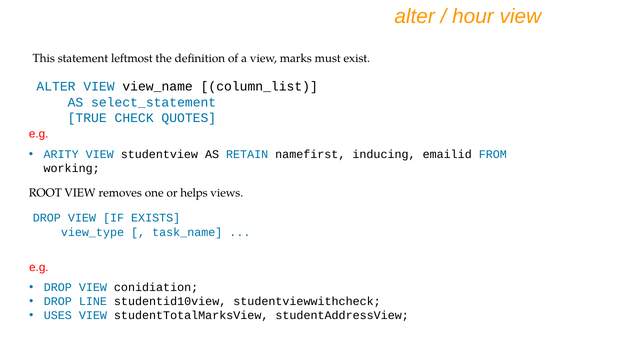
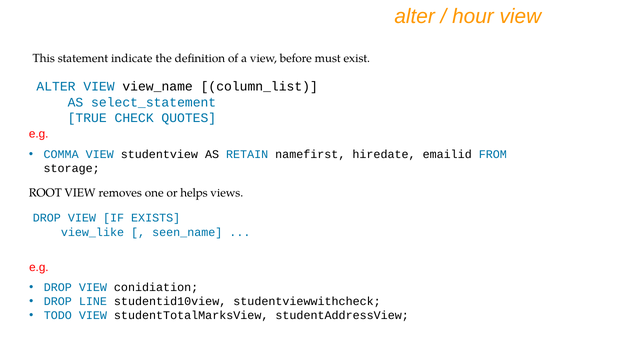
leftmost: leftmost -> indicate (132, 58)
marks: marks -> before (296, 58)
ARITY: ARITY -> COMMA (61, 154)
inducing: inducing -> hiredate (384, 154)
working: working -> storage (72, 168)
view_type: view_type -> view_like (92, 232)
task_name: task_name -> seen_name (187, 232)
USES: USES -> TODO (58, 316)
